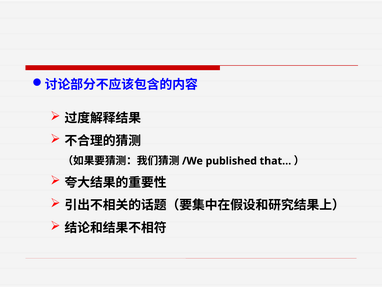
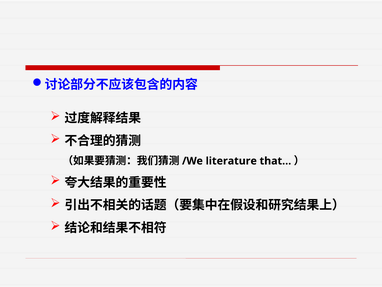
published: published -> literature (231, 161)
